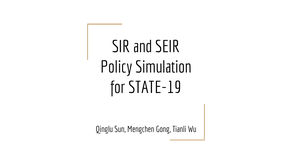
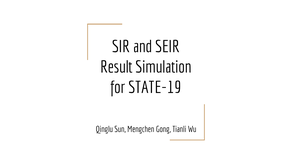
Policy: Policy -> Result (116, 67)
